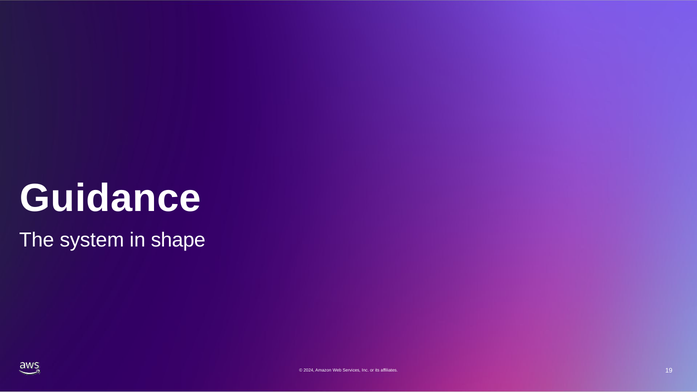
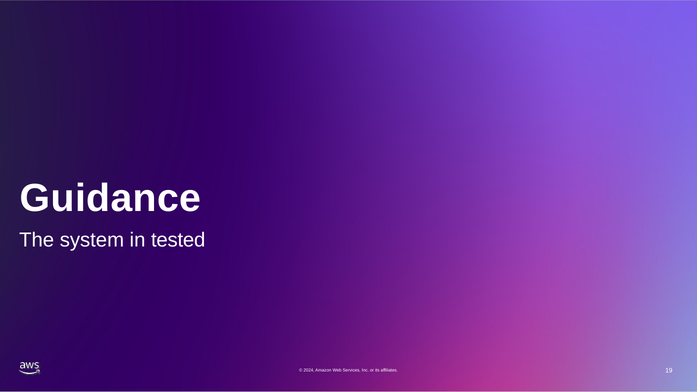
shape: shape -> tested (178, 240)
